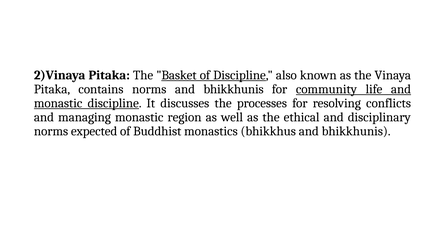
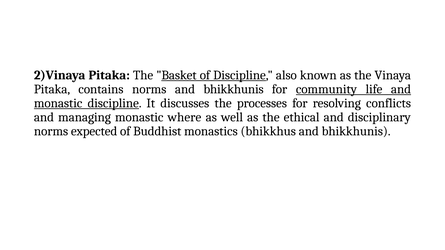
region: region -> where (184, 117)
